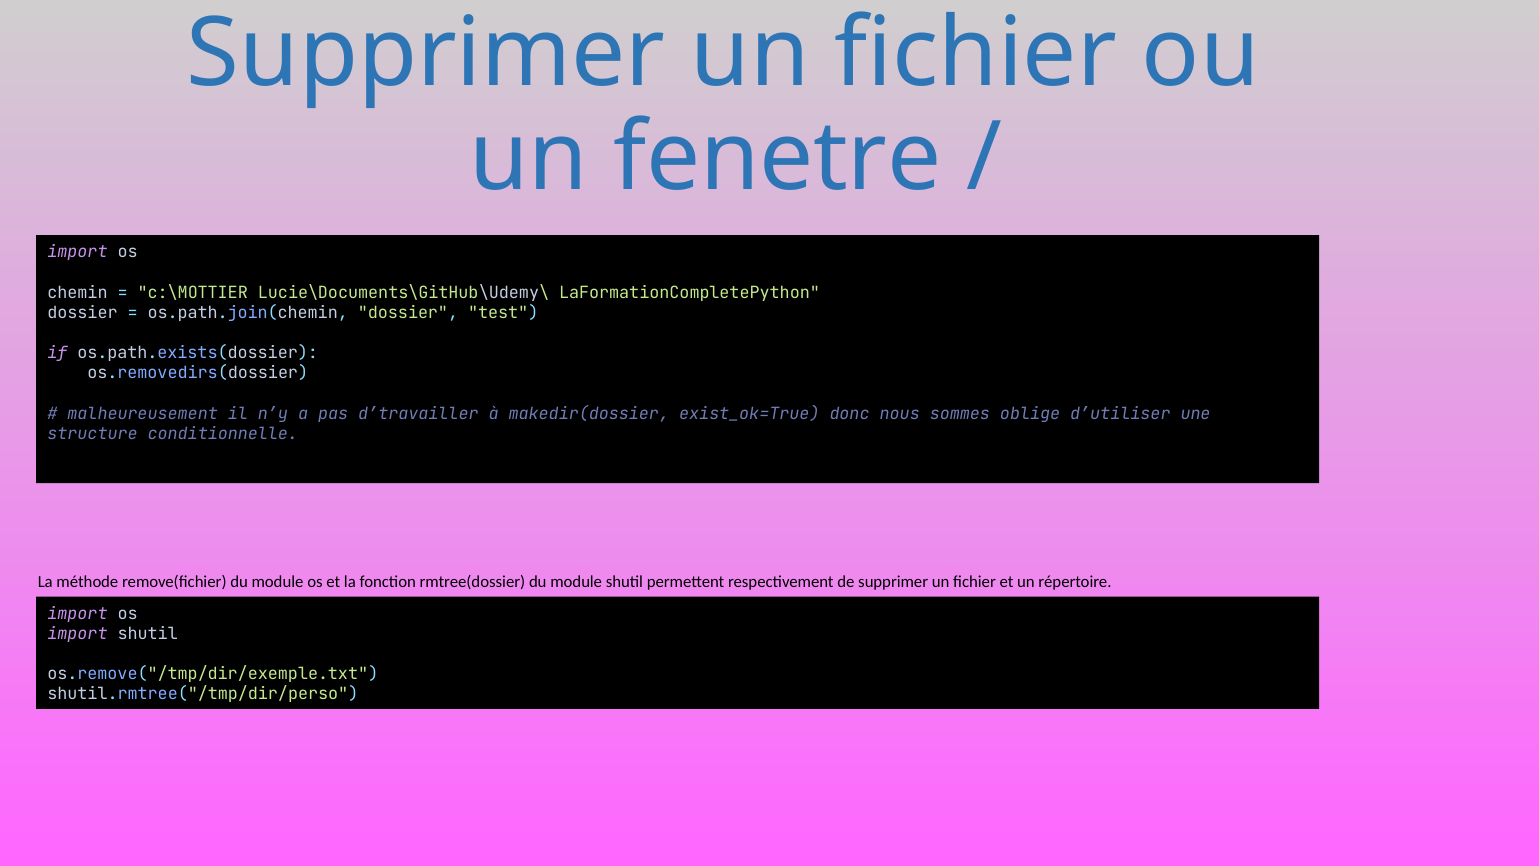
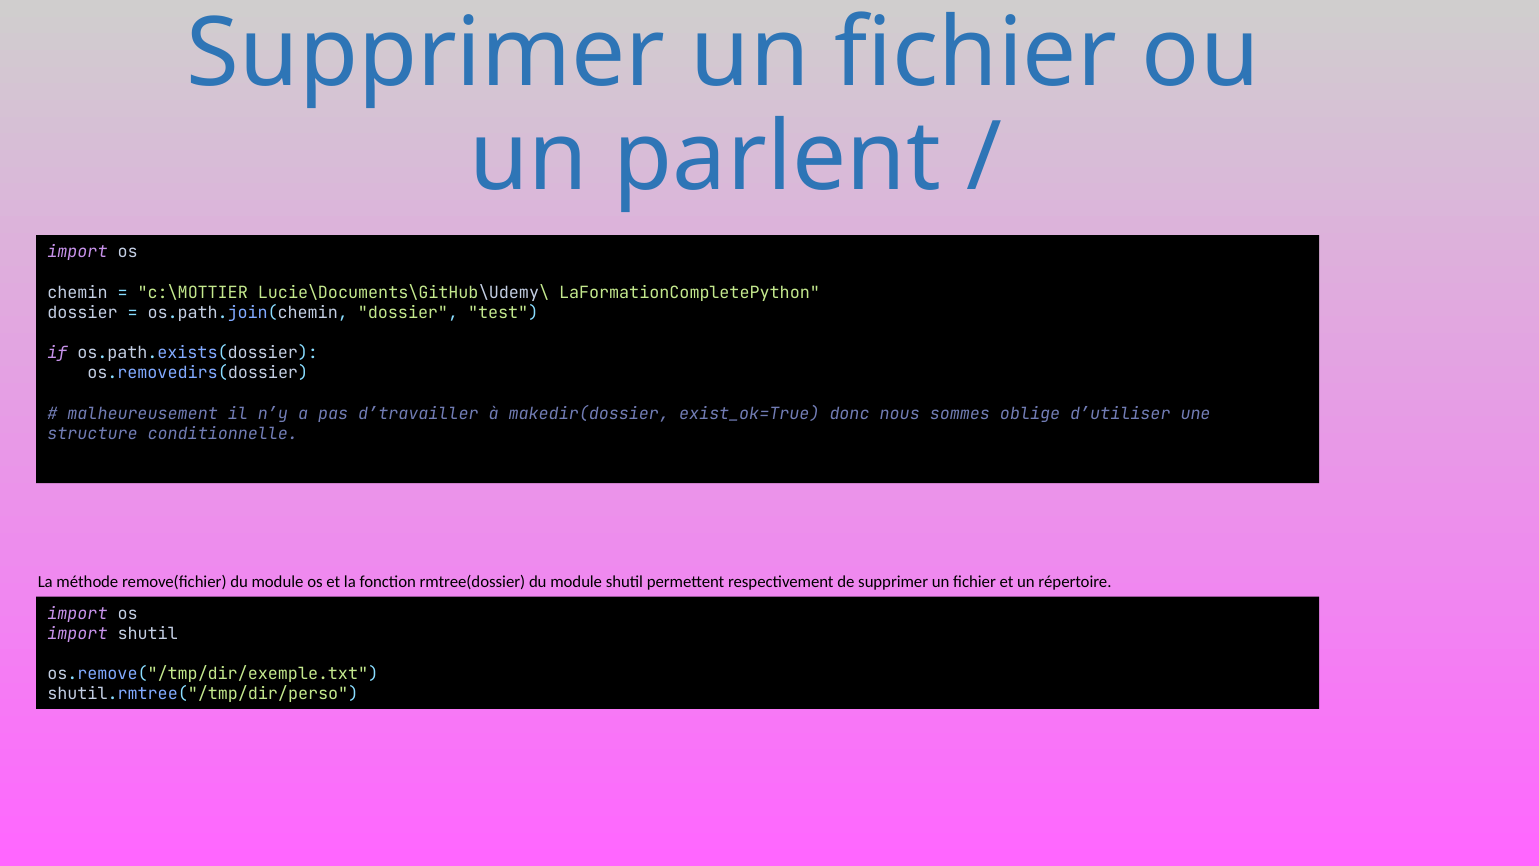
fenetre: fenetre -> parlent (777, 158)
